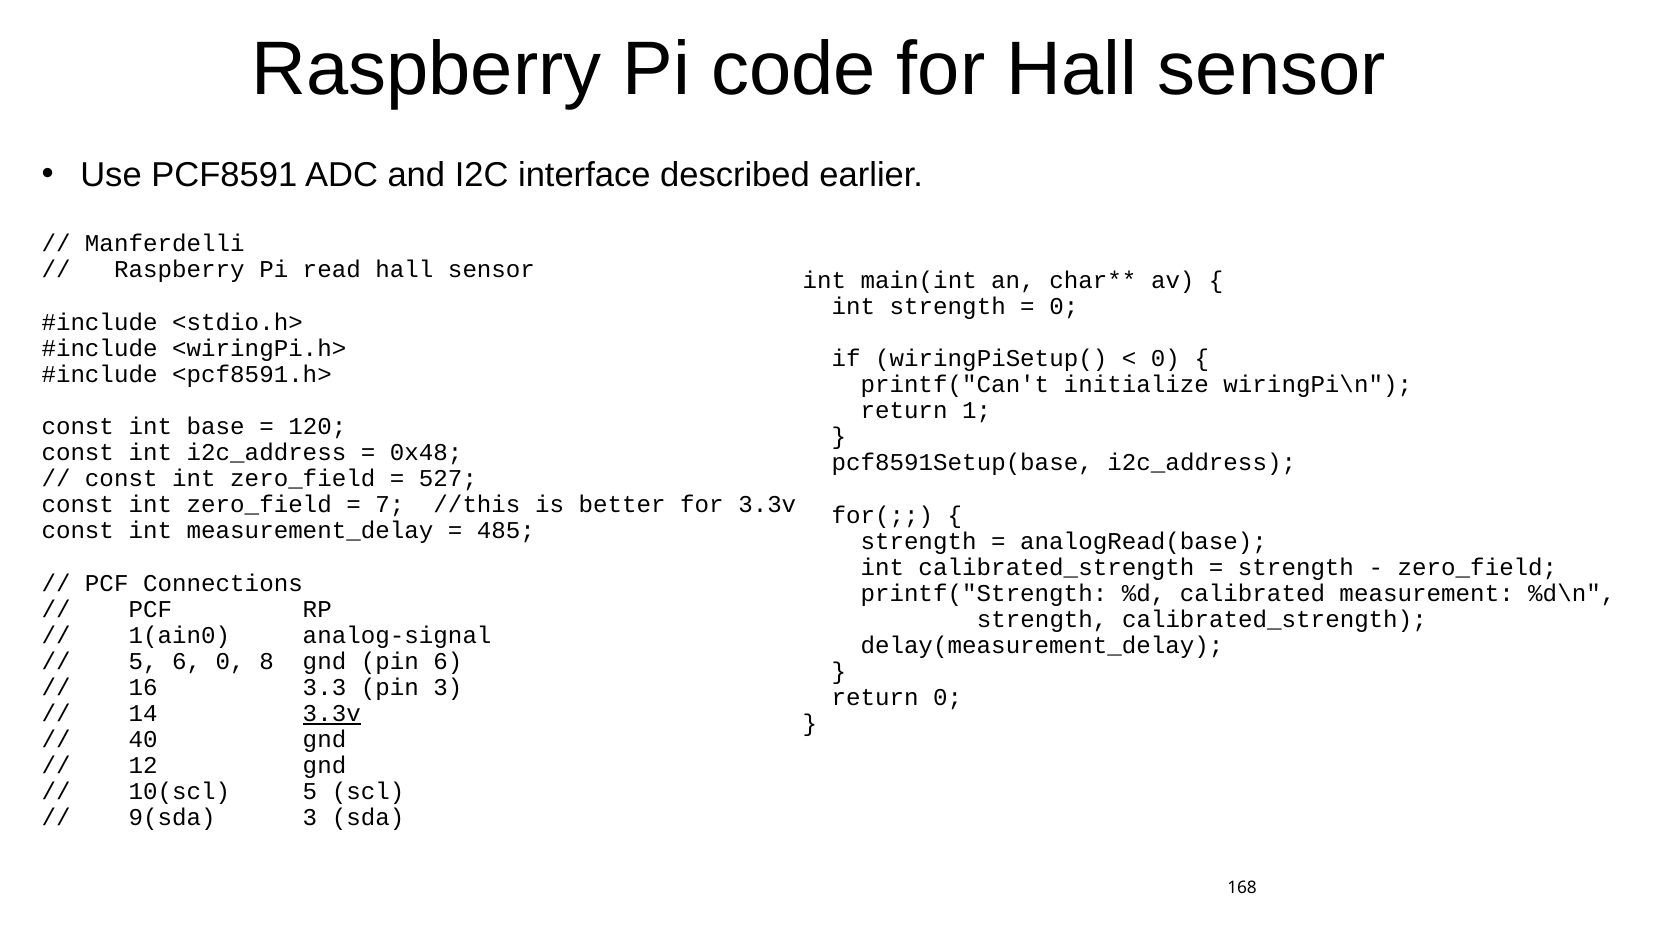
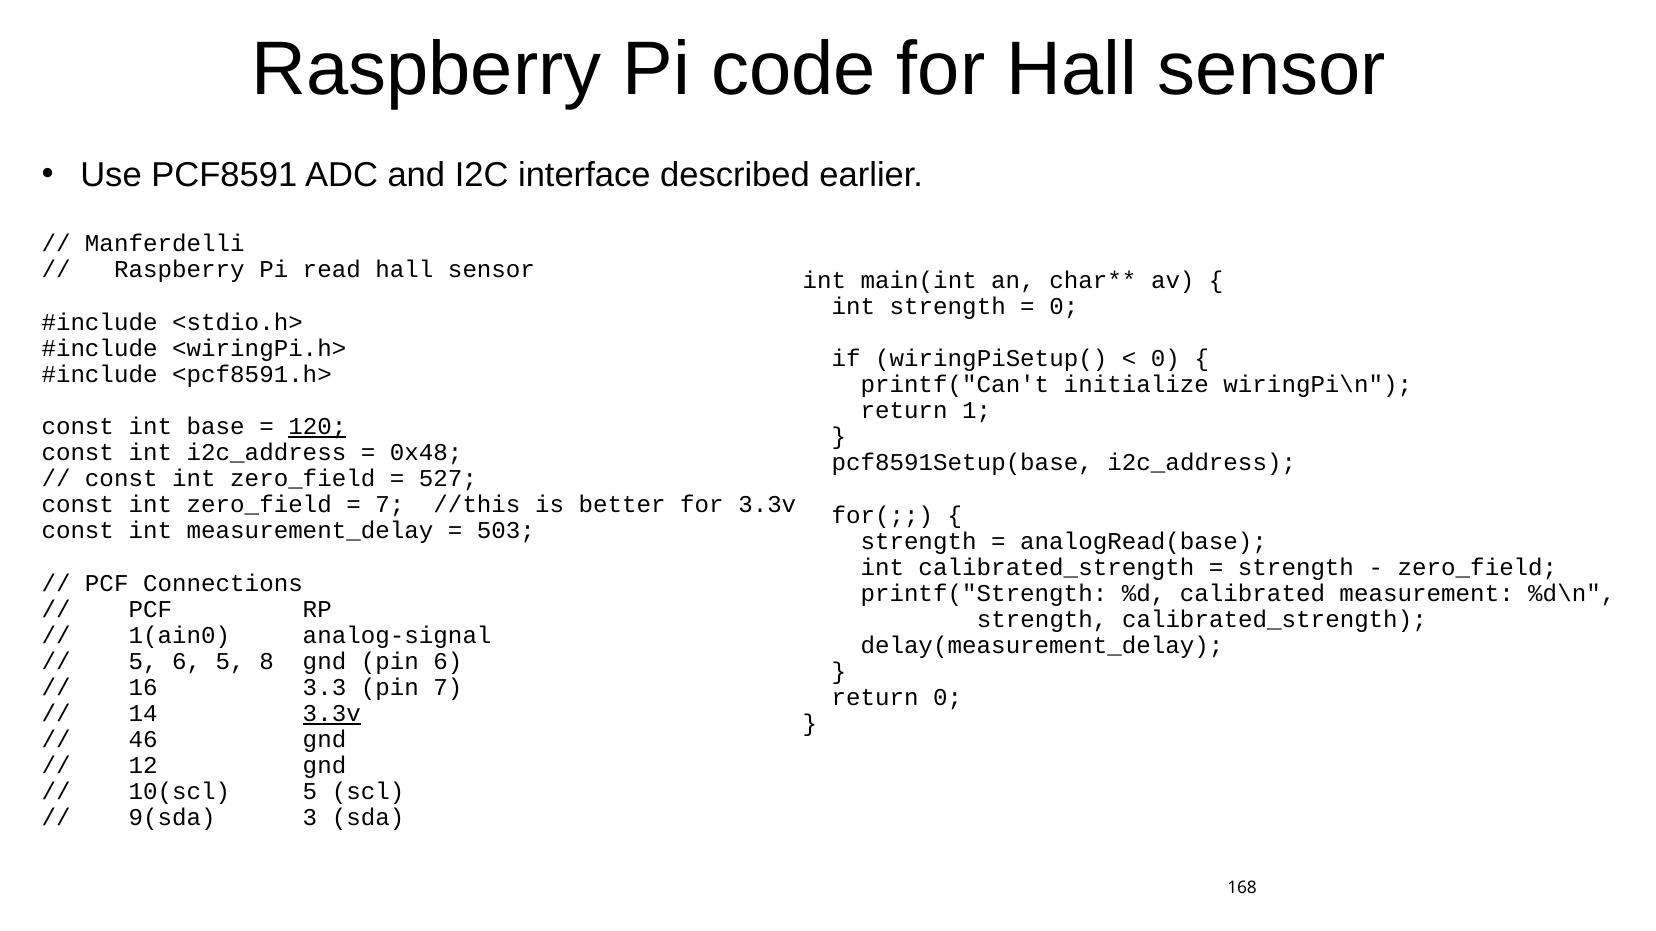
120 underline: none -> present (317, 427)
485: 485 -> 503 (506, 531)
6 0: 0 -> 5 (230, 662)
pin 3: 3 -> 7 (448, 688)
40: 40 -> 46 (143, 740)
